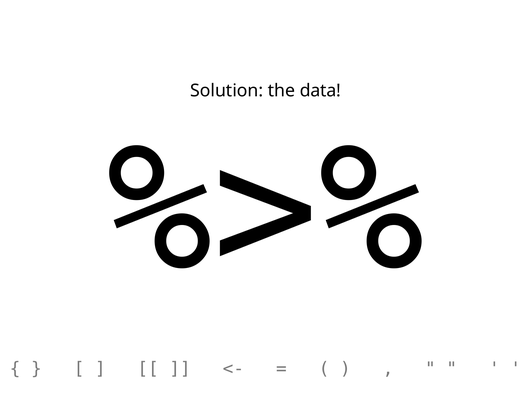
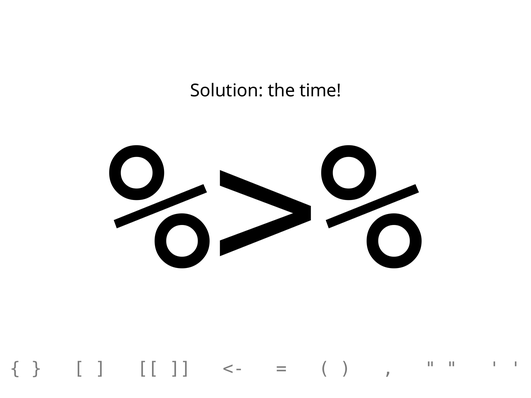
data: data -> time (320, 91)
